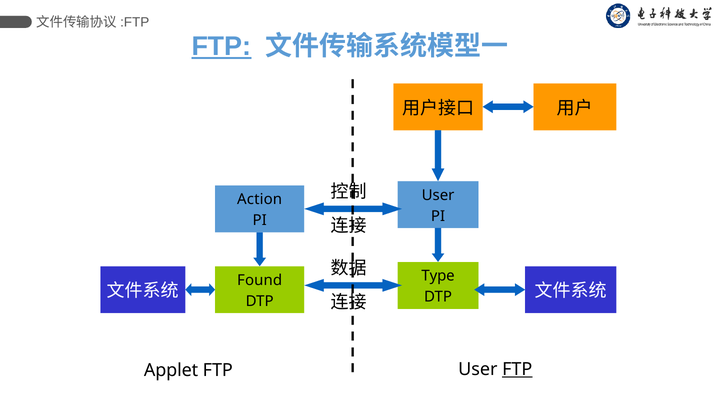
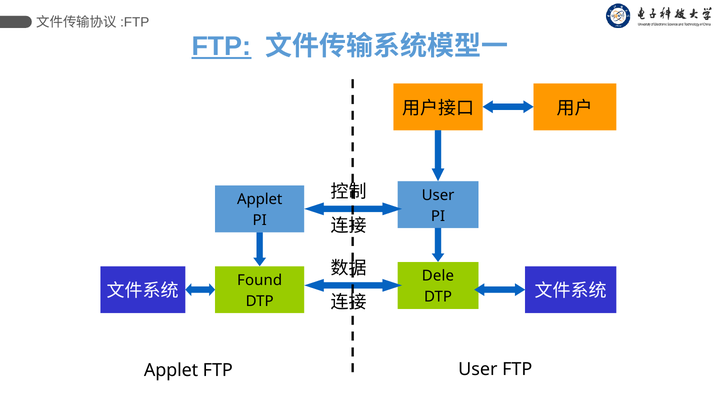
Action: Action -> Applet (260, 199)
Type: Type -> Dele (438, 276)
FTP underline: present -> none (517, 369)
